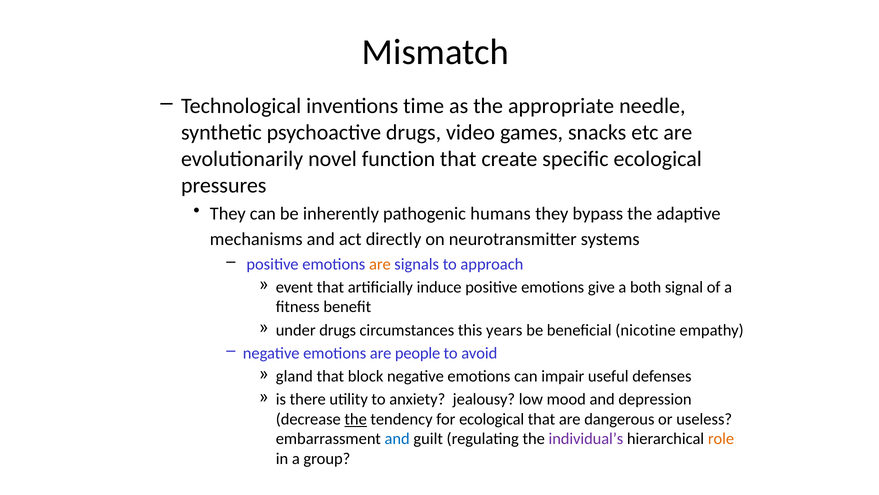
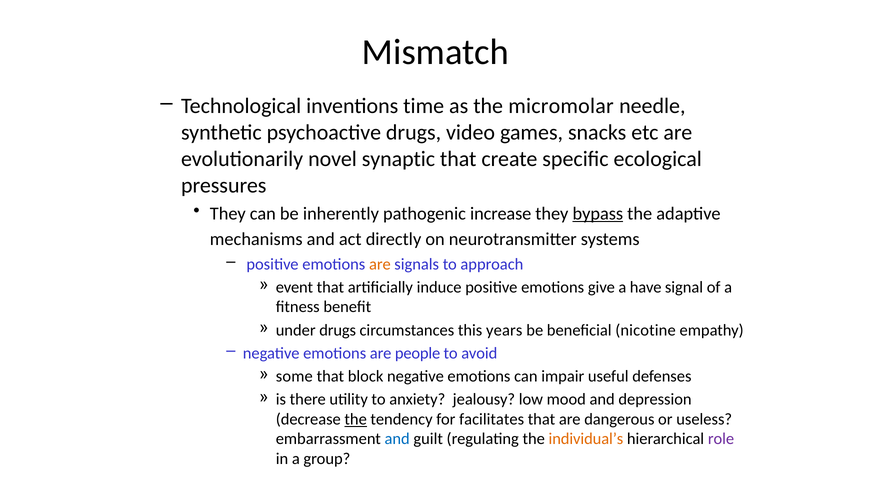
appropriate: appropriate -> micromolar (561, 106)
function: function -> synaptic (398, 159)
humans: humans -> increase (501, 213)
bypass underline: none -> present (598, 213)
both: both -> have (646, 287)
gland: gland -> some (294, 376)
for ecological: ecological -> facilitates (492, 419)
individual’s colour: purple -> orange (586, 438)
role colour: orange -> purple (721, 438)
